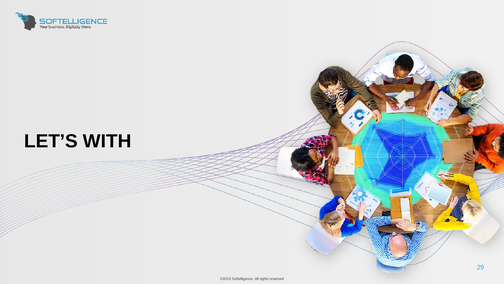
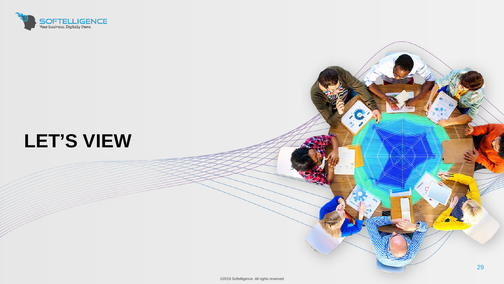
WITH: WITH -> VIEW (107, 141)
